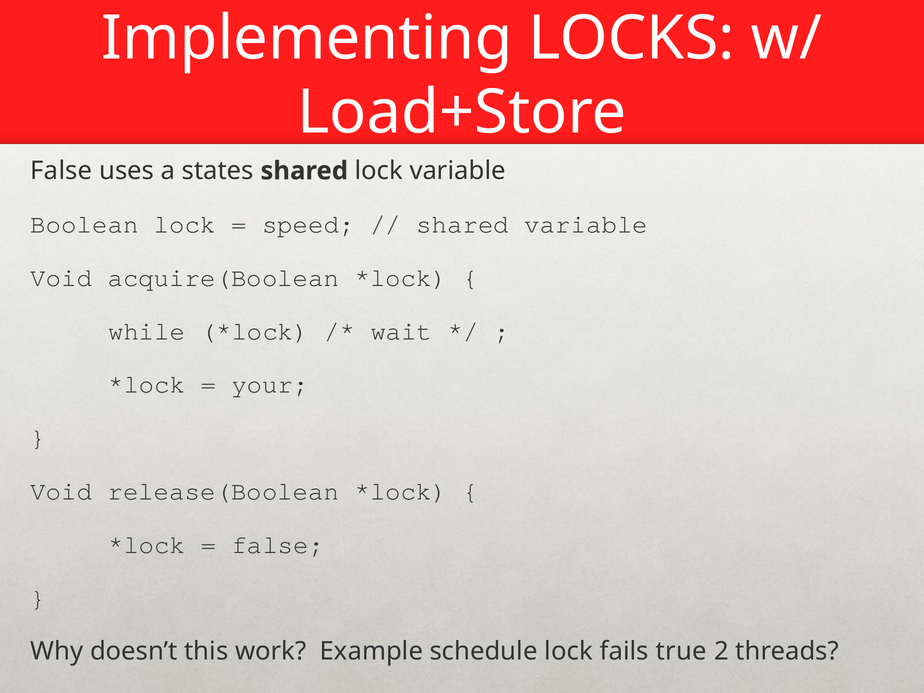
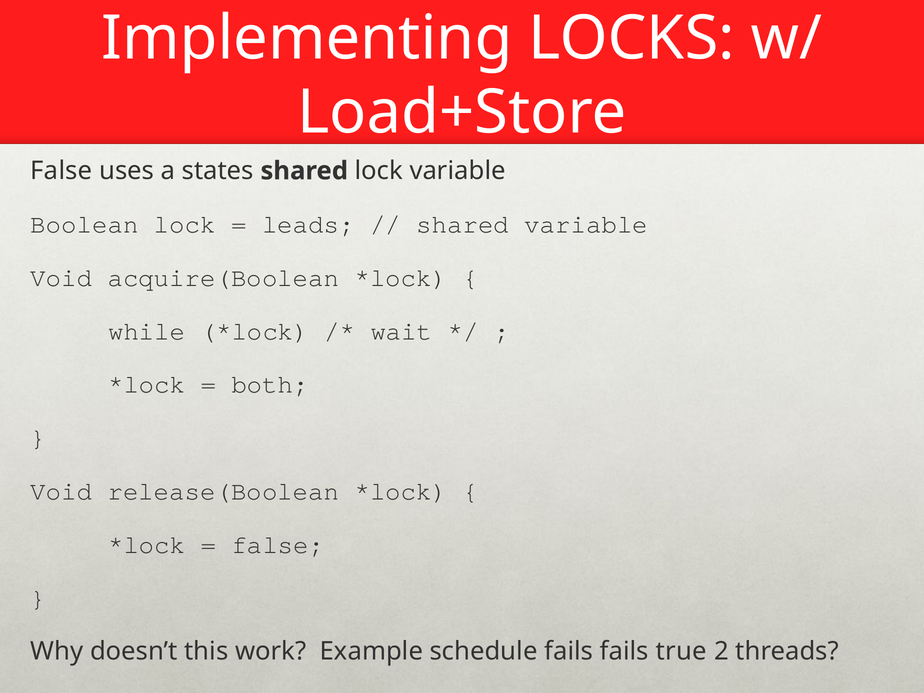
speed: speed -> leads (308, 224)
your: your -> both (270, 384)
schedule lock: lock -> fails (569, 651)
